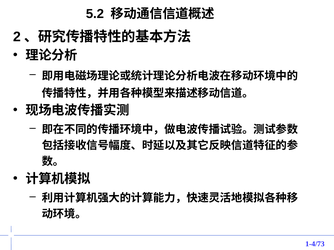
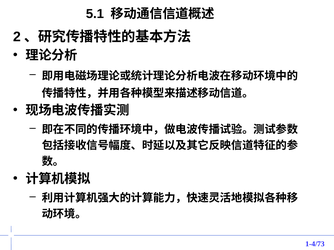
5.2: 5.2 -> 5.1 (95, 14)
